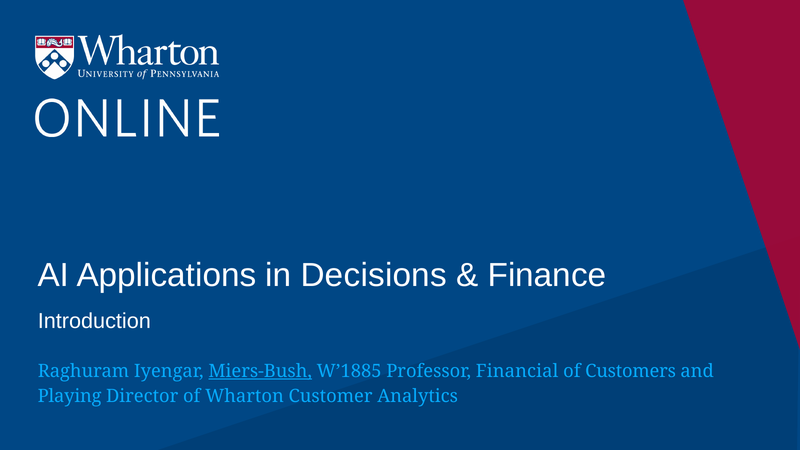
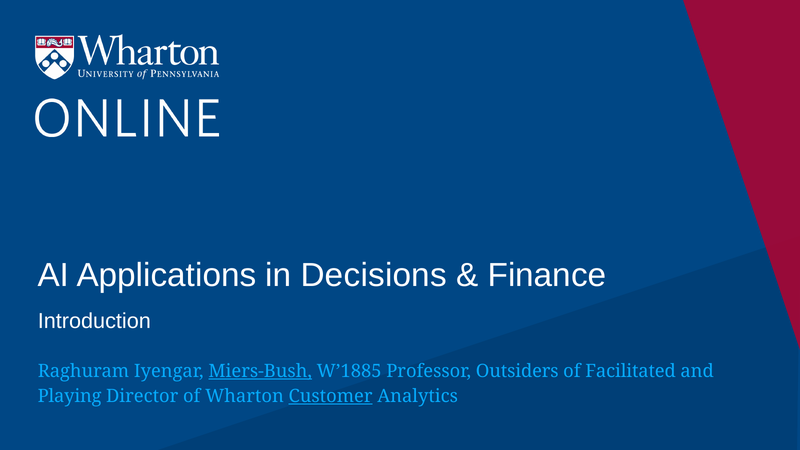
Financial: Financial -> Outsiders (517, 371)
Customers: Customers -> Facilitated (631, 371)
Customer underline: none -> present (331, 396)
